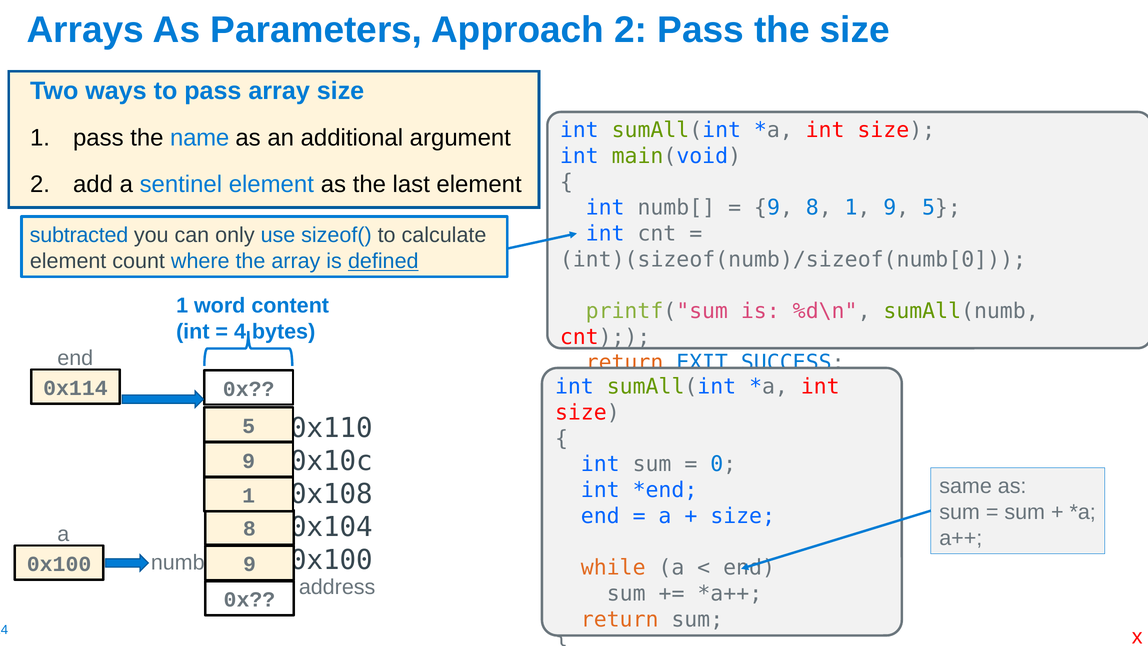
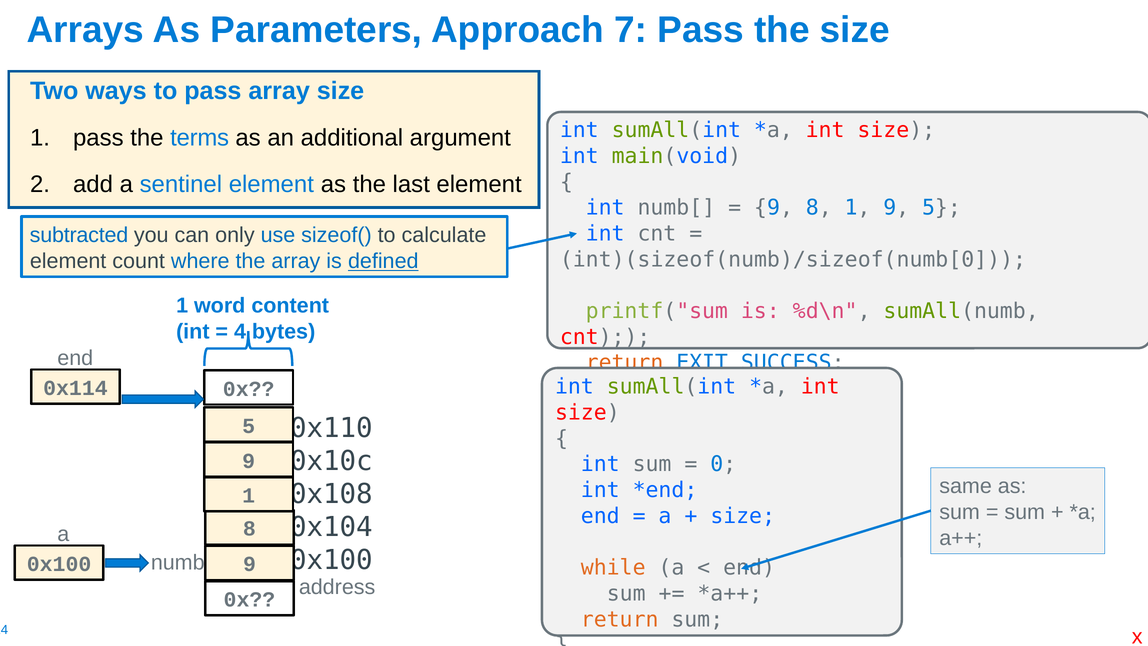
Approach 2: 2 -> 7 (631, 30)
name: name -> terms (200, 138)
